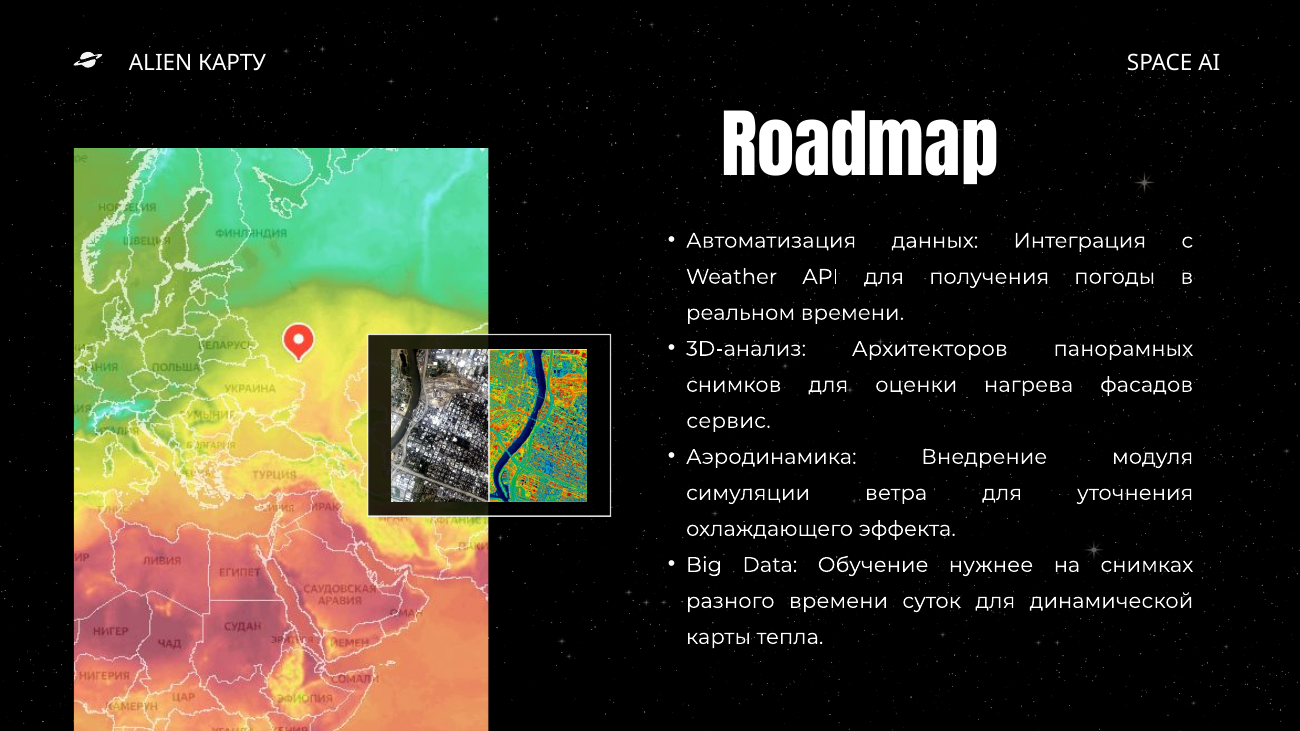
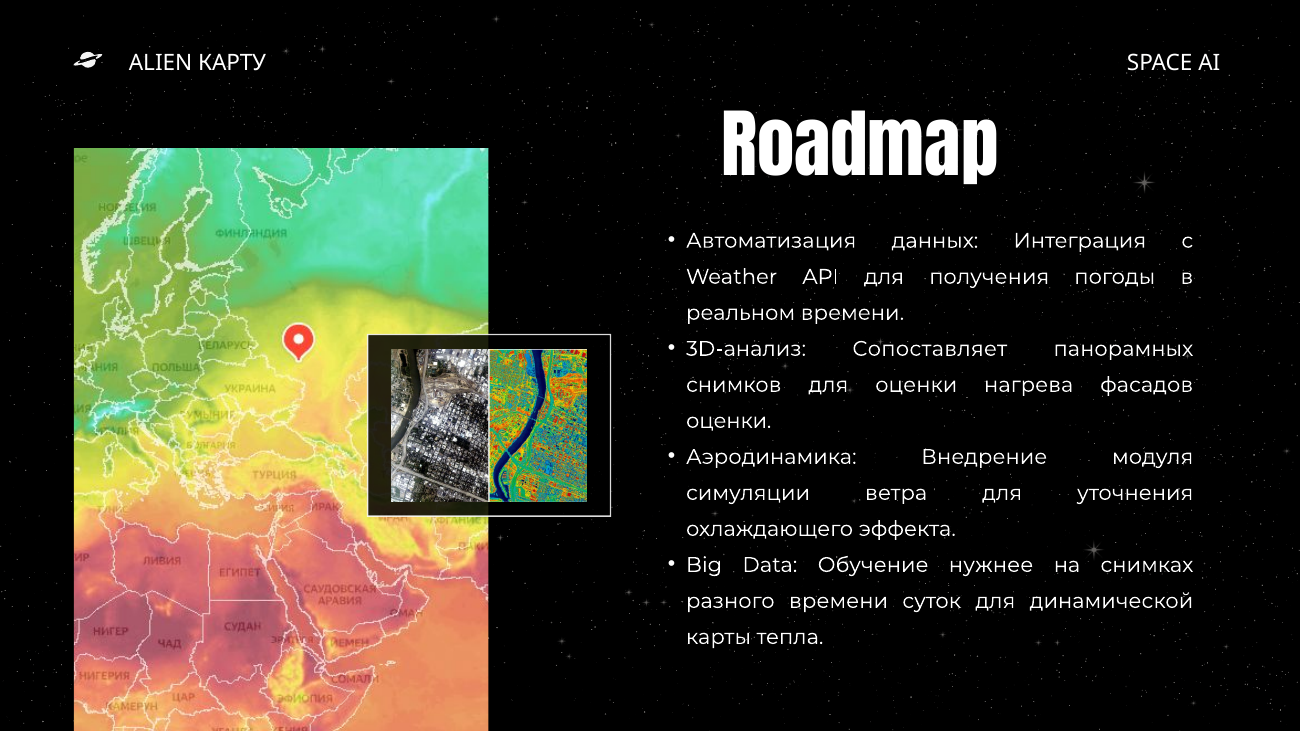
Архитекторов: Архитекторов -> Сопоставляет (930, 349)
сервис: сервис -> оценки (729, 421)
